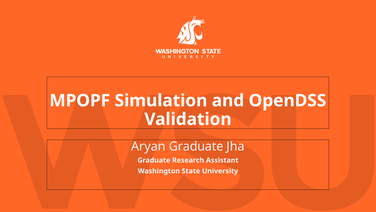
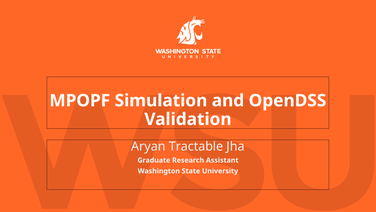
Aryan Graduate: Graduate -> Tractable (196, 146)
